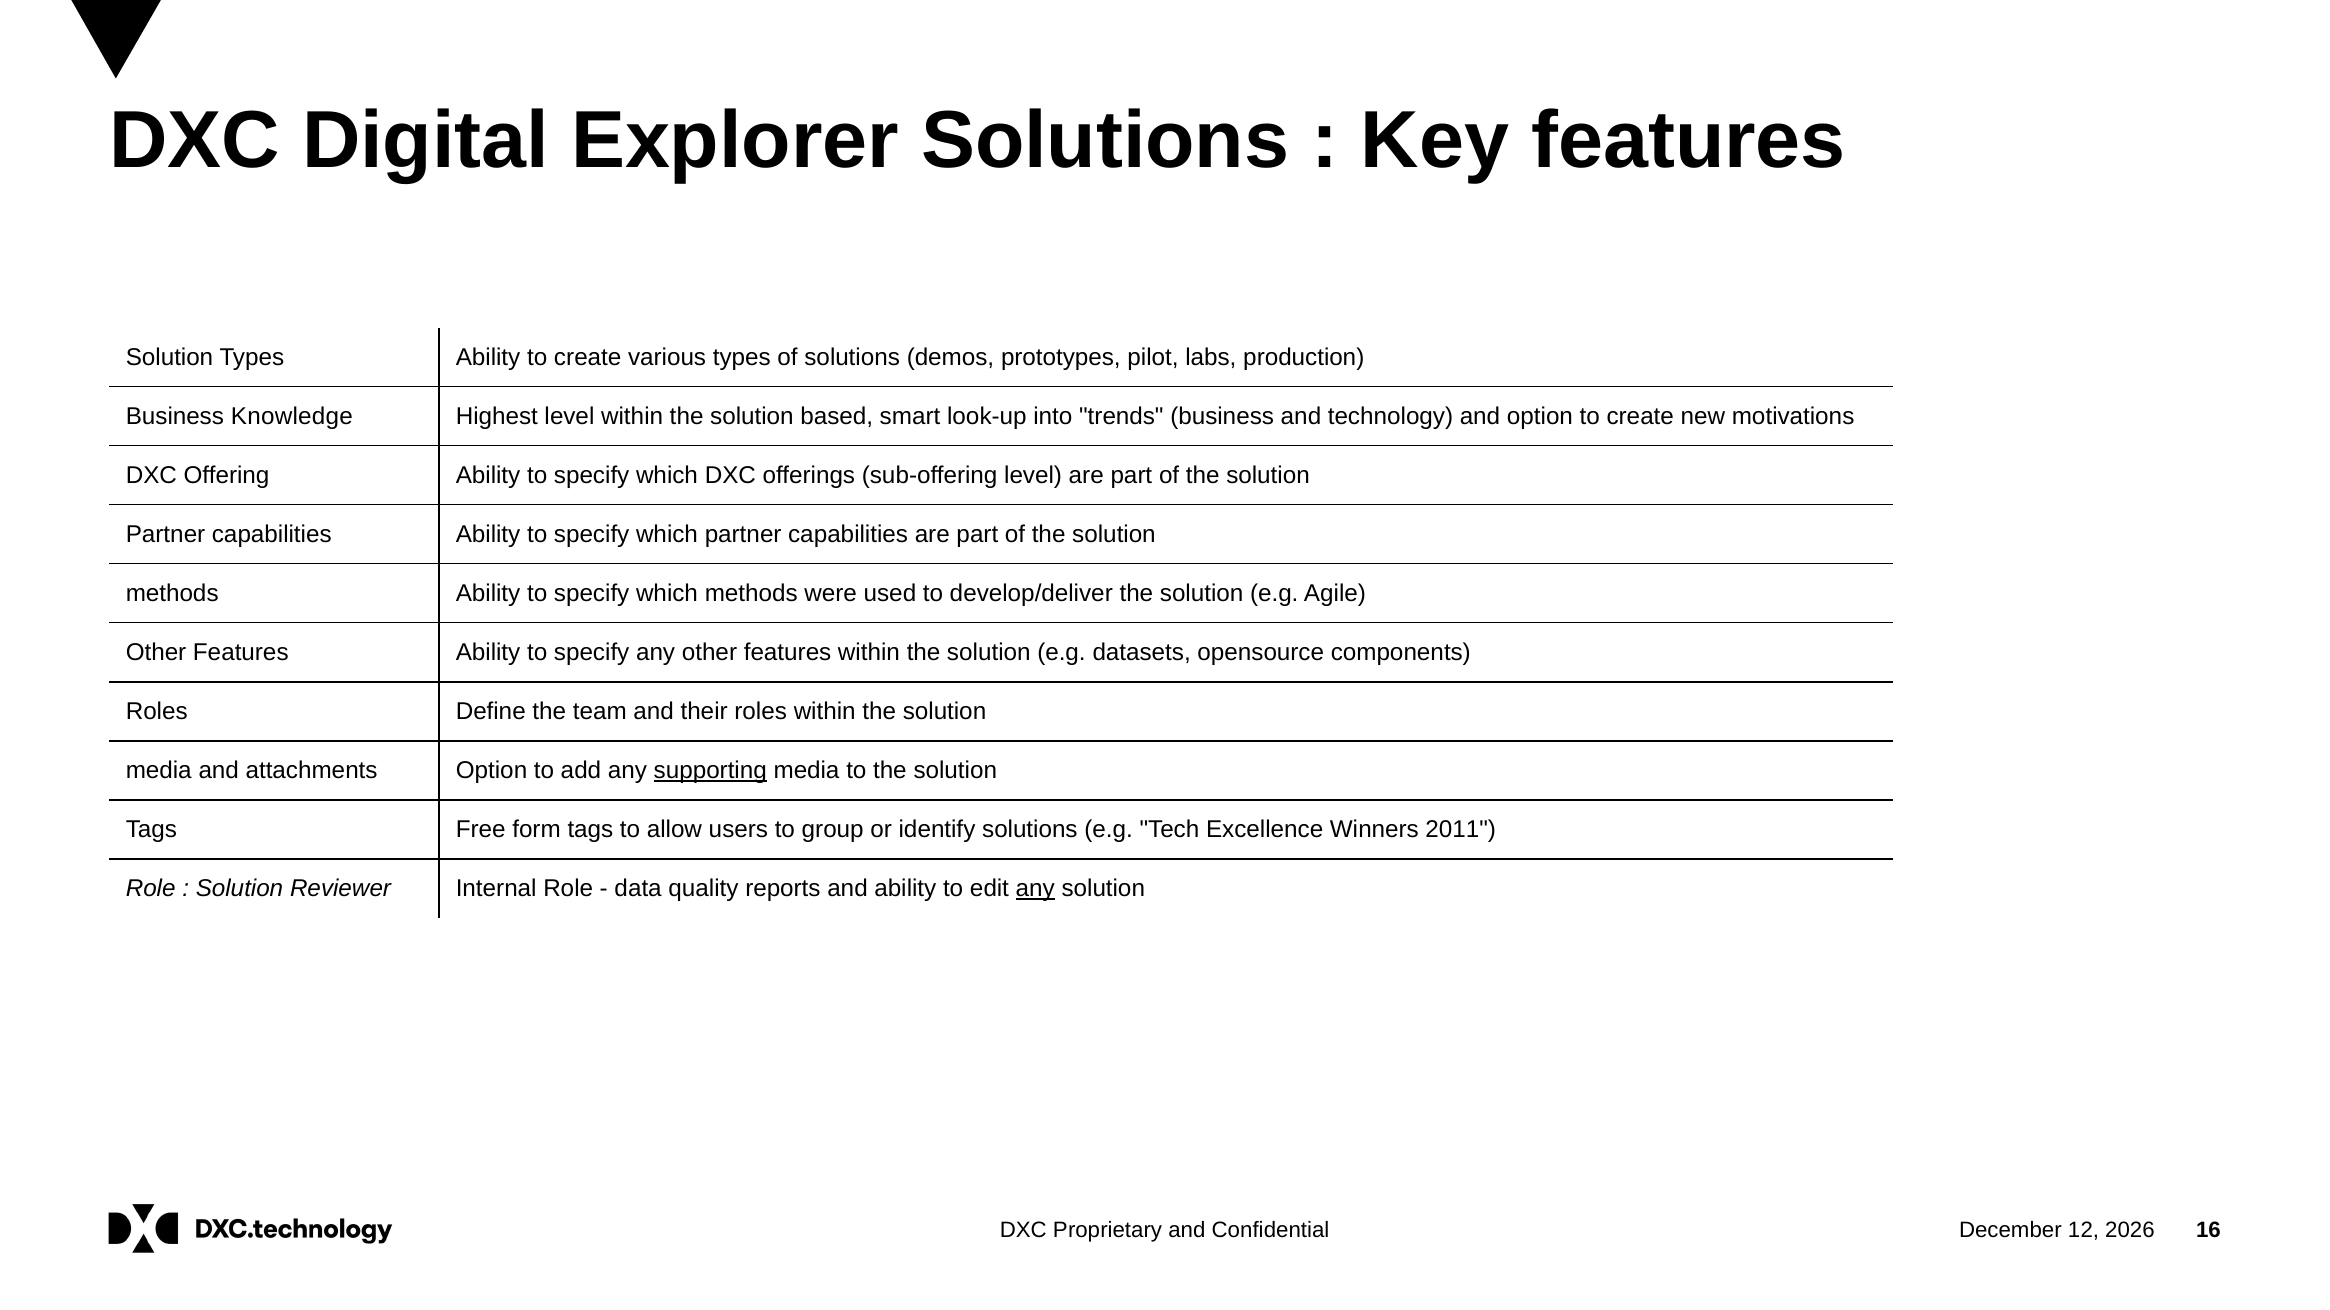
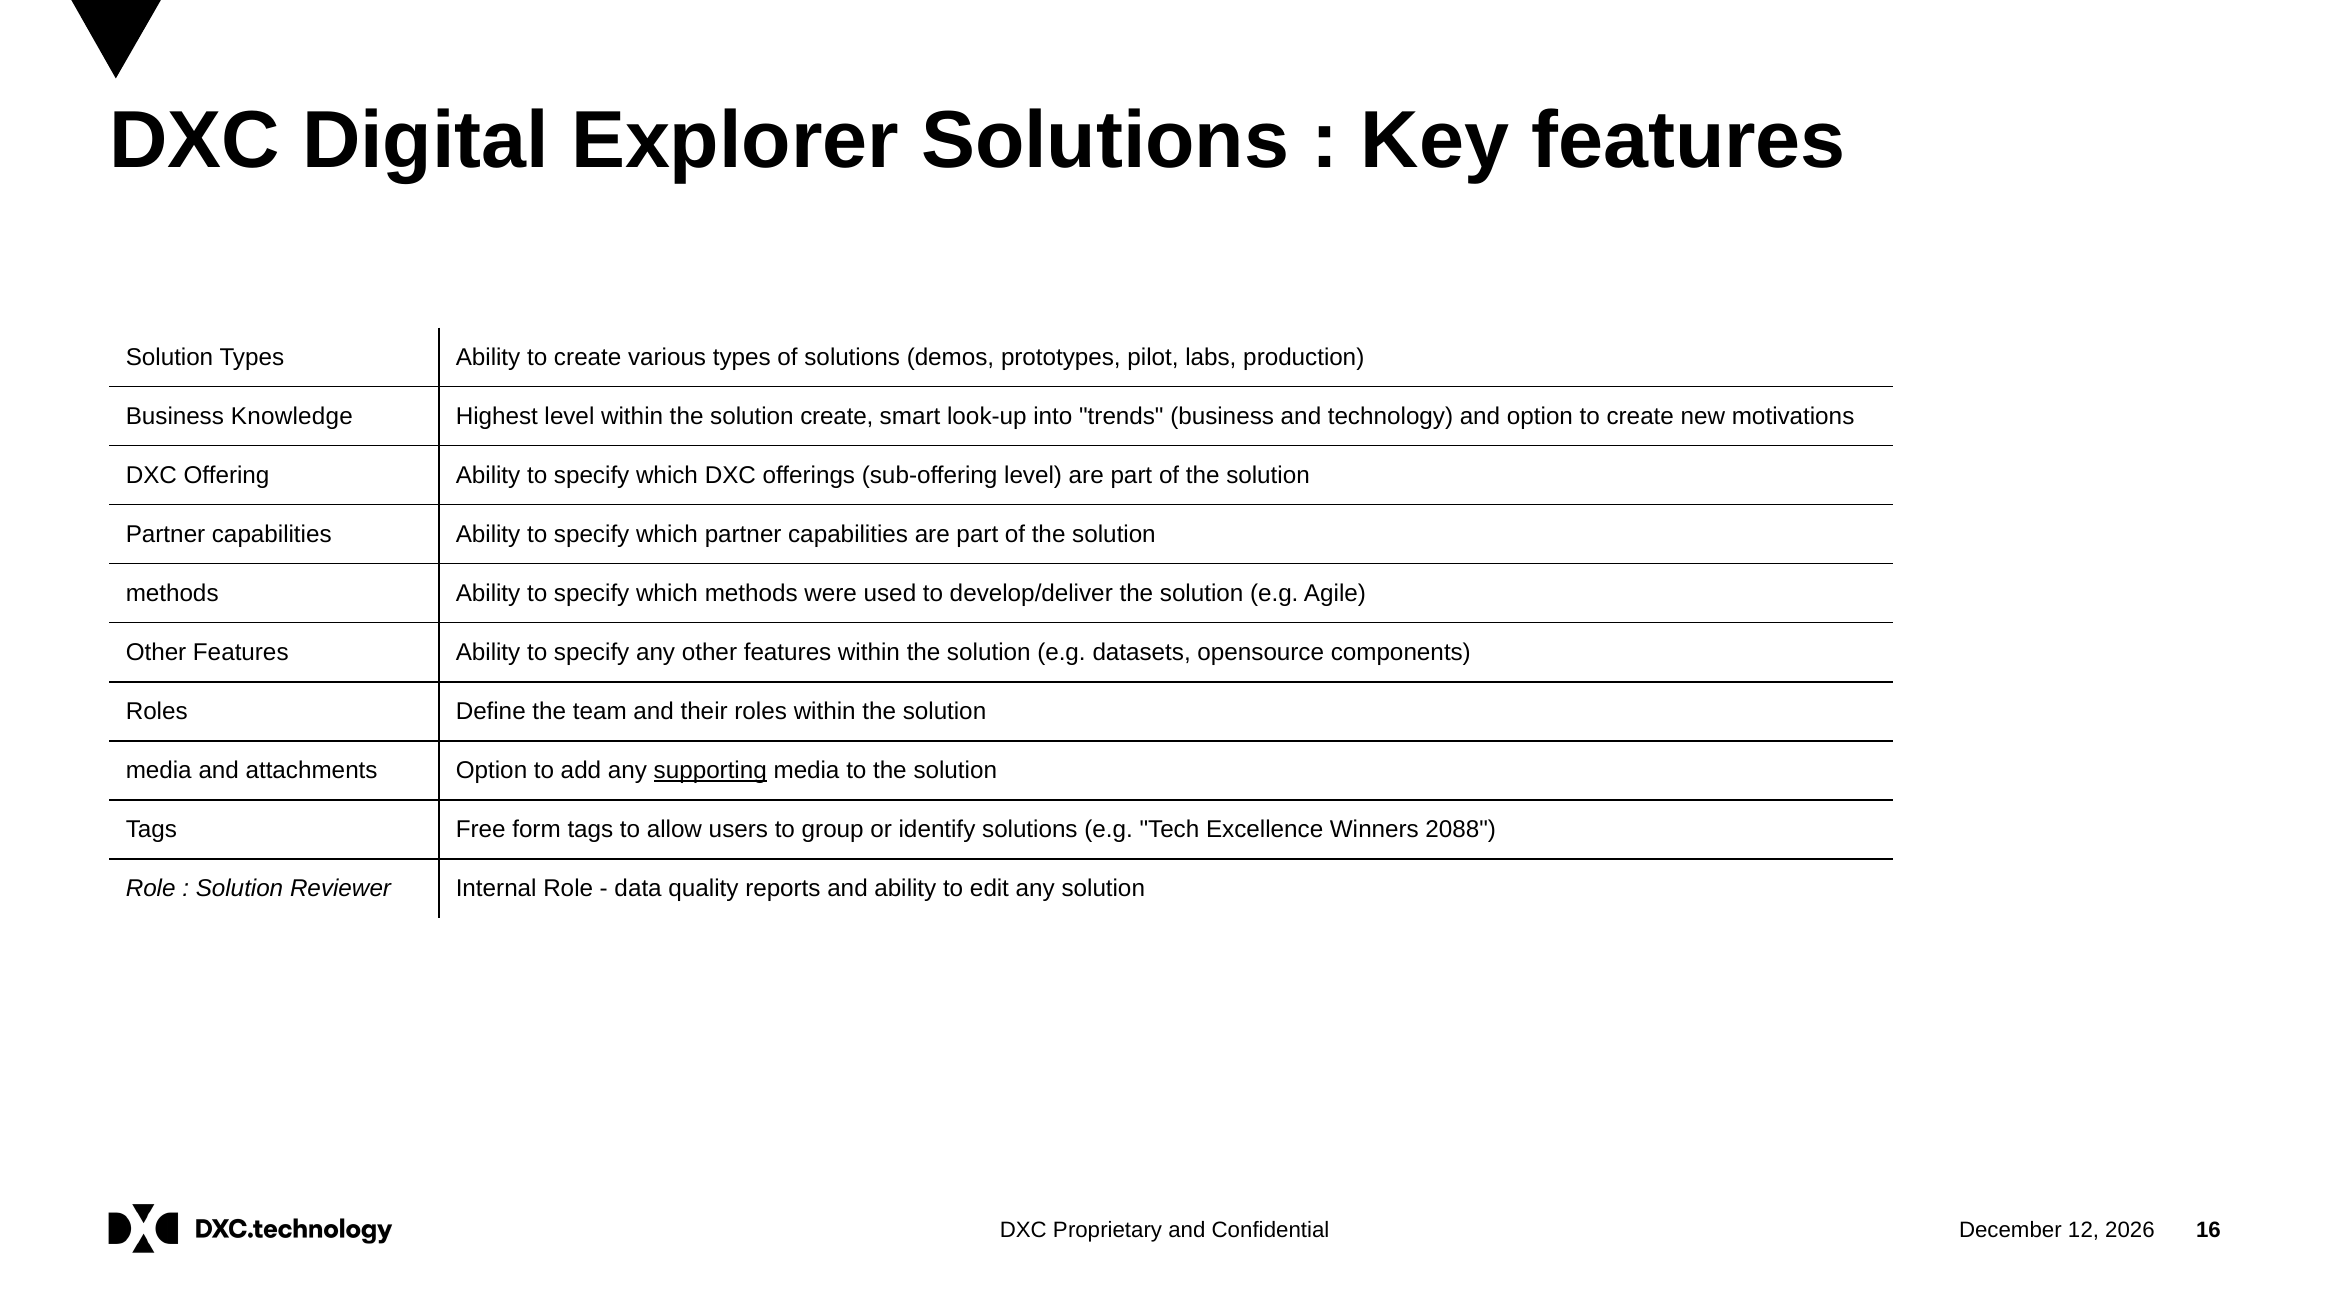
solution based: based -> create (837, 417)
2011: 2011 -> 2088 (1461, 830)
any underline: present -> none (1035, 889)
